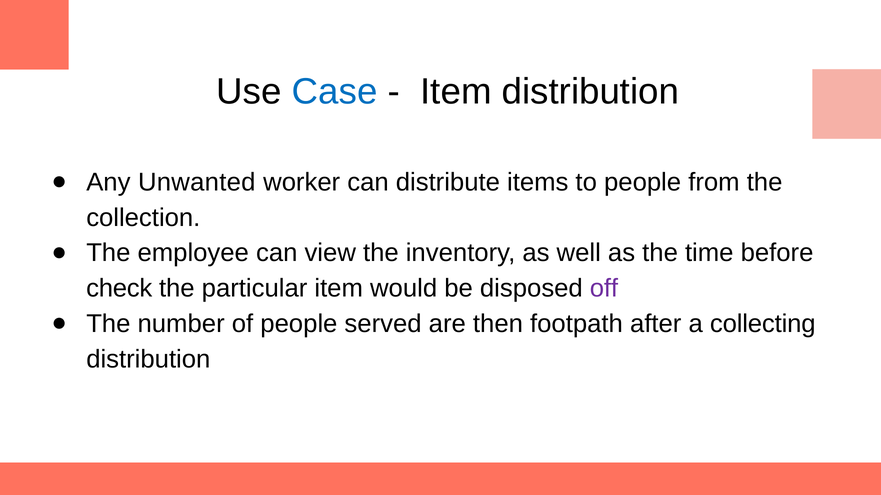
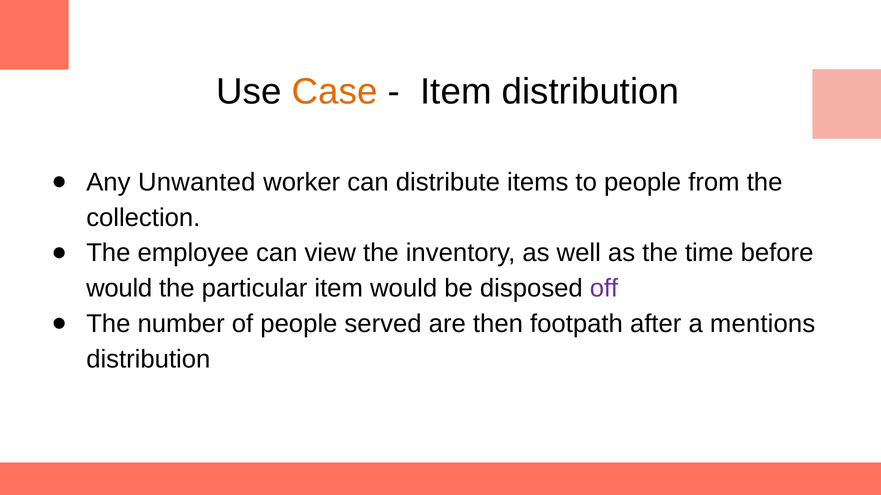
Case colour: blue -> orange (335, 92)
check: check -> would (119, 289)
collecting: collecting -> mentions (763, 324)
